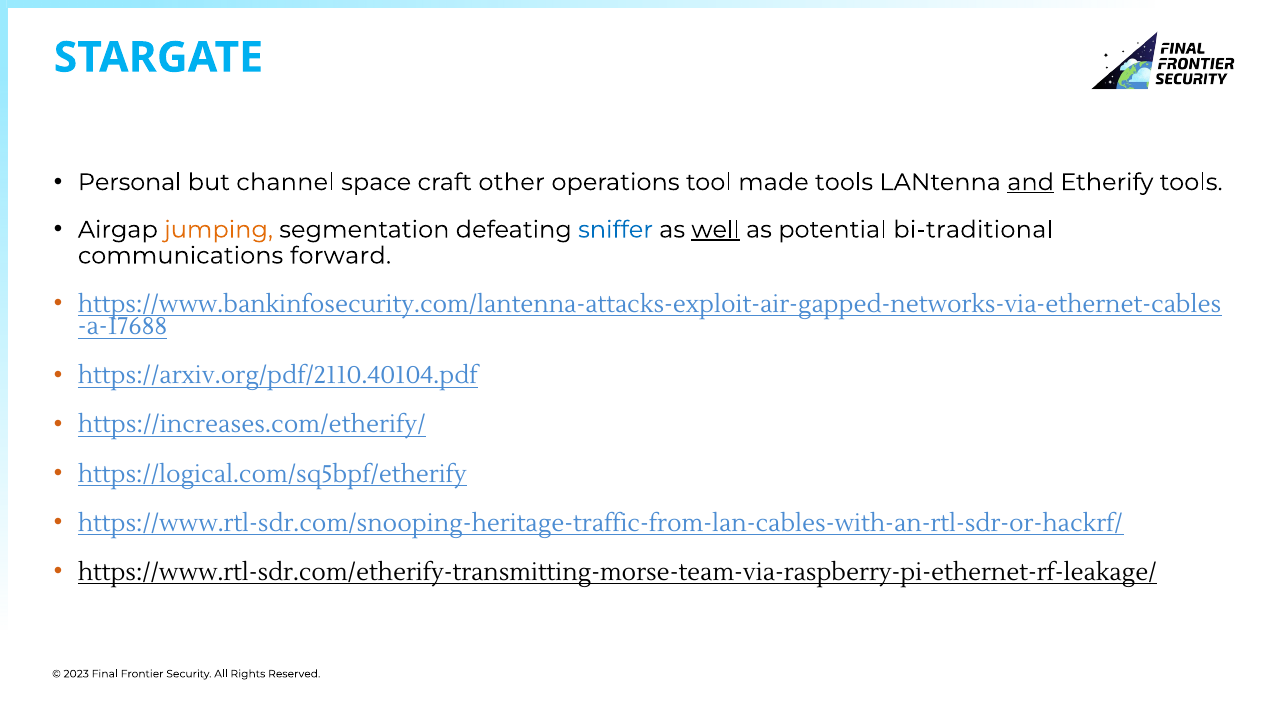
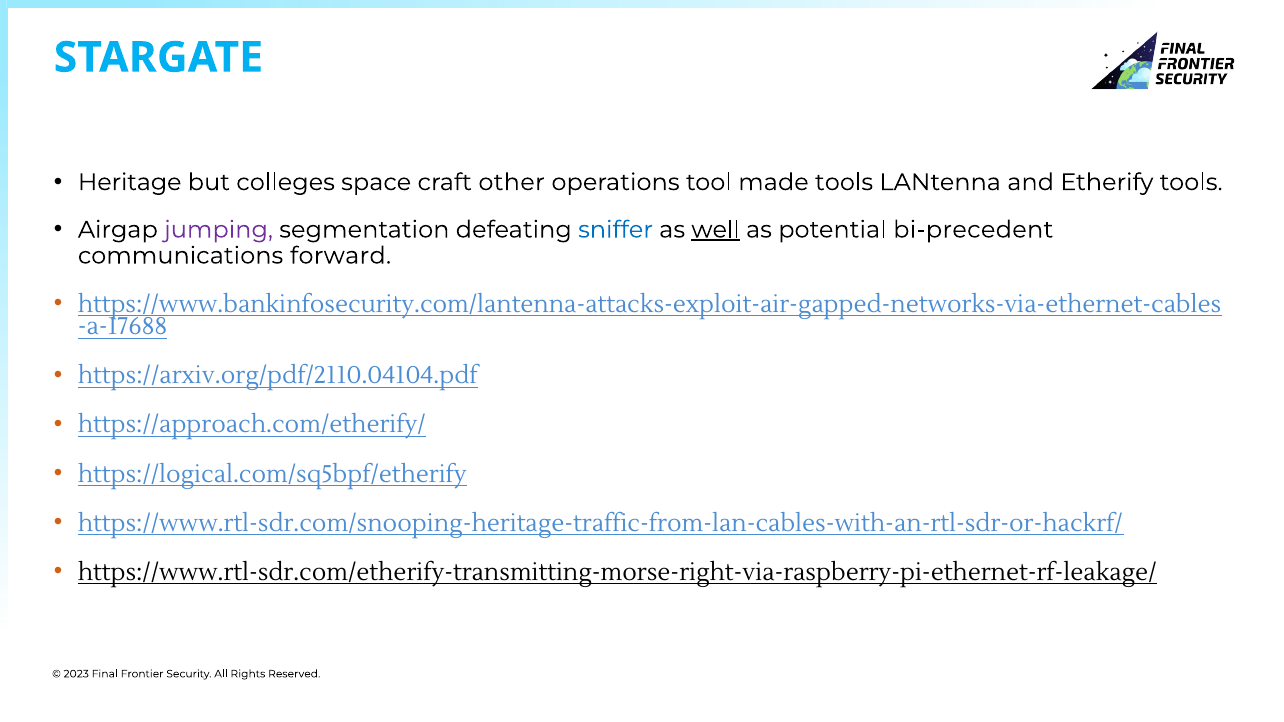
Personal: Personal -> Heritage (130, 182)
channel: channel -> colleges (286, 182)
and underline: present -> none (1031, 182)
jumping colour: orange -> purple (219, 230)
bi-traditional: bi-traditional -> bi-precedent (973, 230)
https://arxiv.org/pdf/2110.40104.pdf: https://arxiv.org/pdf/2110.40104.pdf -> https://arxiv.org/pdf/2110.04104.pdf (278, 376)
https://increases.com/etherify/: https://increases.com/etherify/ -> https://approach.com/etherify/ (252, 425)
https://www.rtl-sdr.com/etherify-transmitting-morse-team-via-raspberry-pi-ethernet-rf-leakage/: https://www.rtl-sdr.com/etherify-transmitting-morse-team-via-raspberry-pi-ethernet-rf-leakage/ -> https://www.rtl-sdr.com/etherify-transmitting-morse-right-via-raspberry-pi-ethernet-rf-leakage/ (617, 573)
